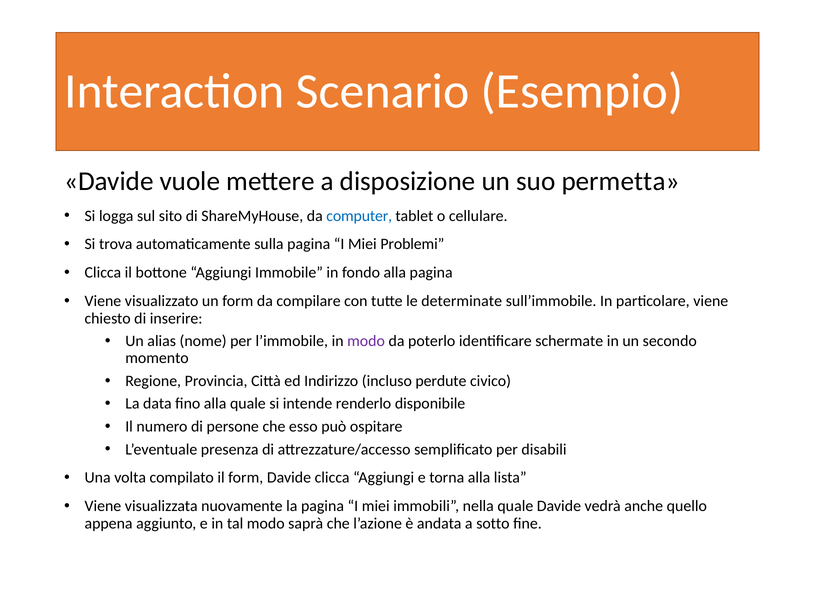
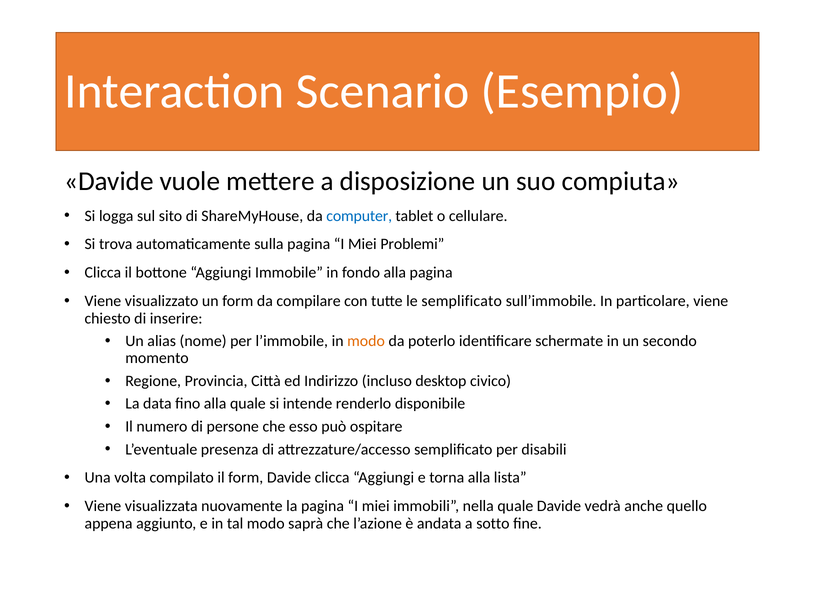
permetta: permetta -> compiuta (621, 181)
le determinate: determinate -> semplificato (462, 301)
modo colour: purple -> orange (366, 341)
perdute: perdute -> desktop (441, 381)
